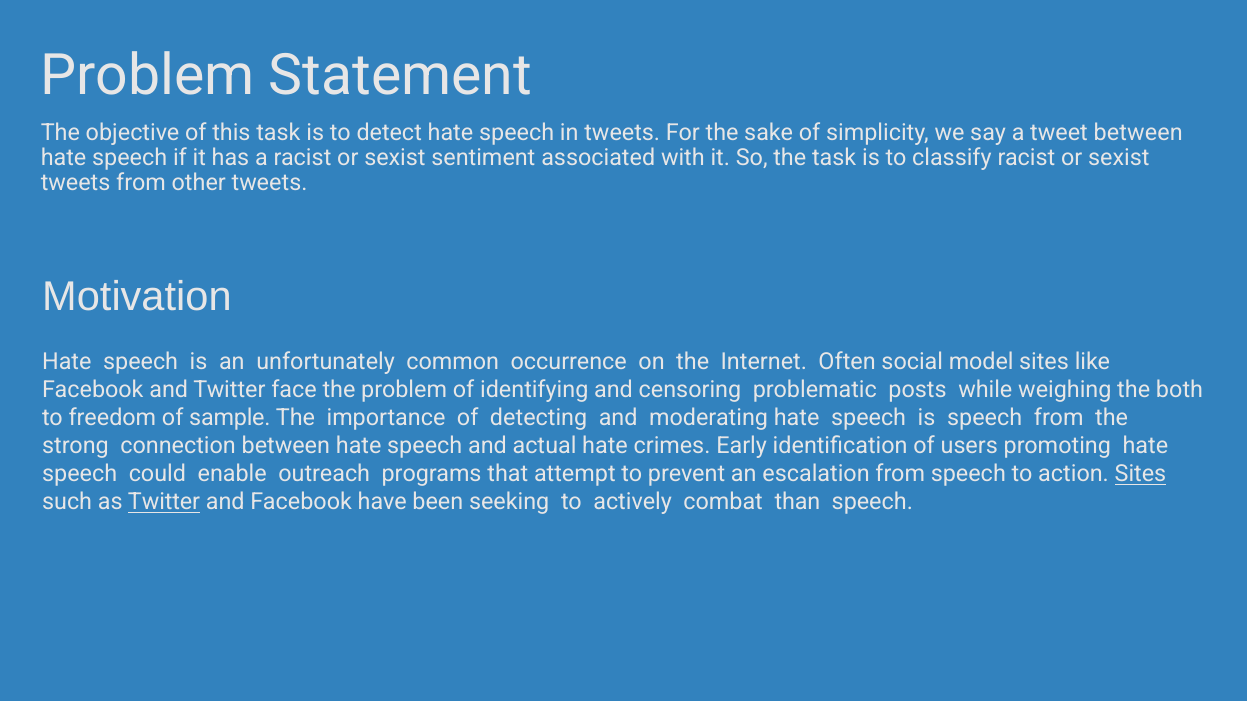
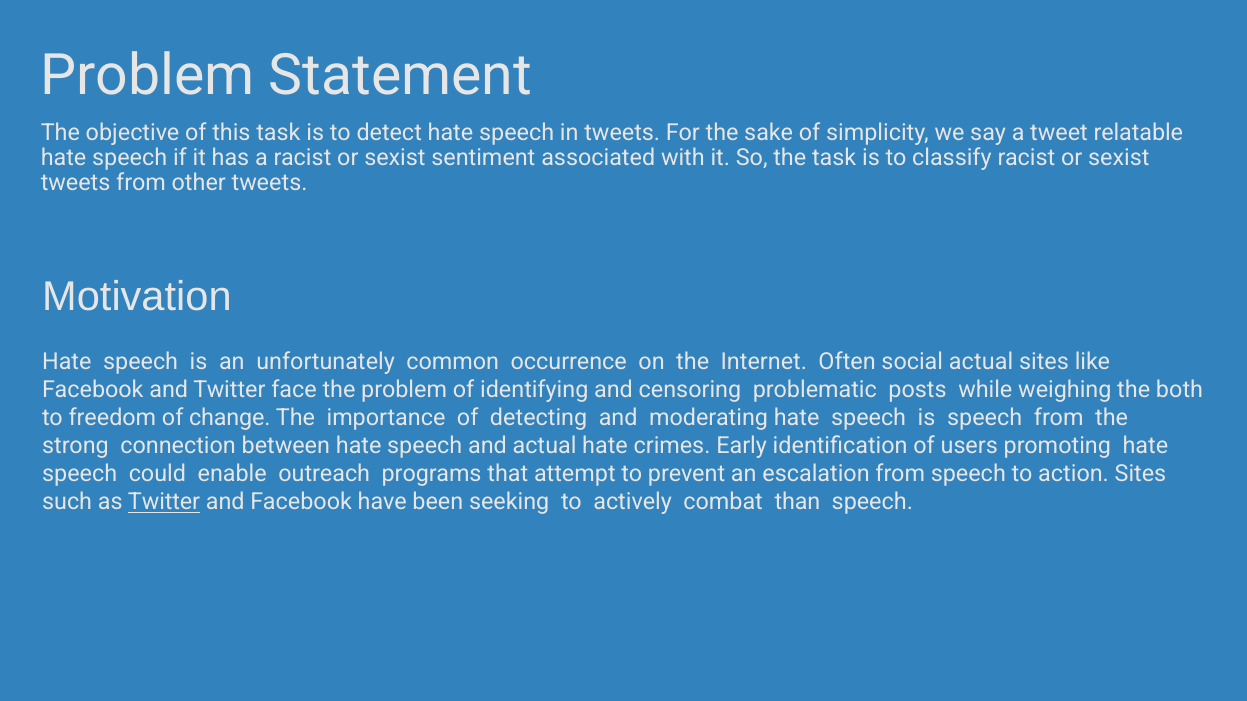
tweet between: between -> relatable (1138, 133)
social model: model -> actual (981, 362)
sample: sample -> change (230, 418)
Sites underline: present -> none (1140, 475)
